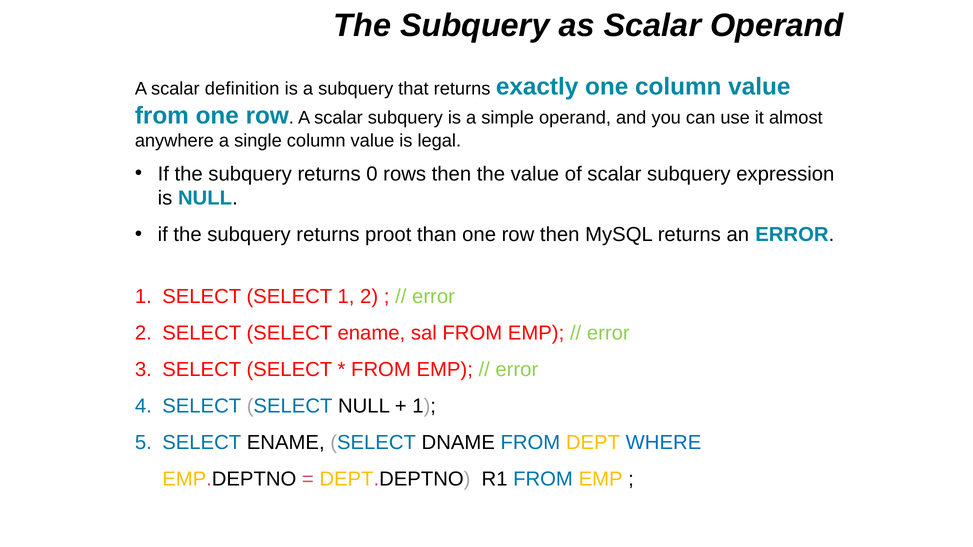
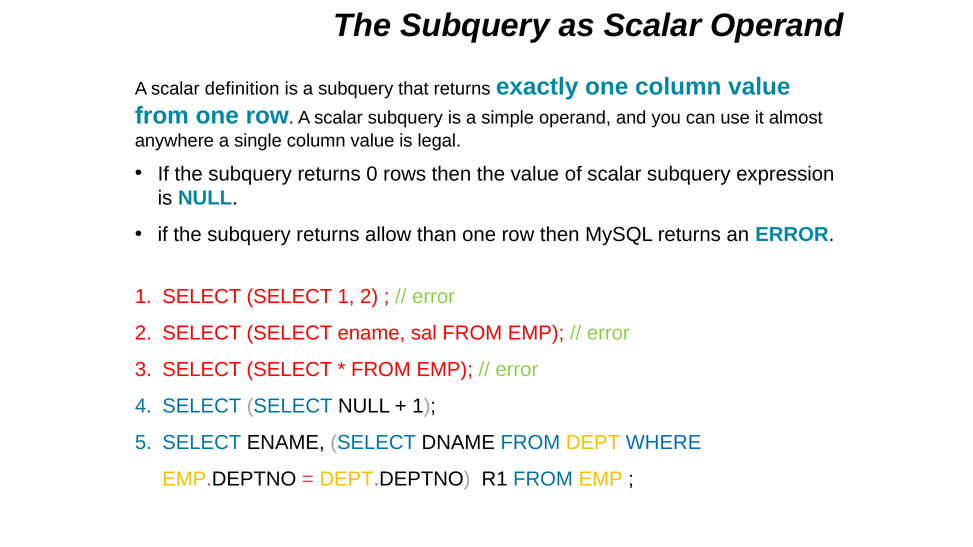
proot: proot -> allow (388, 235)
